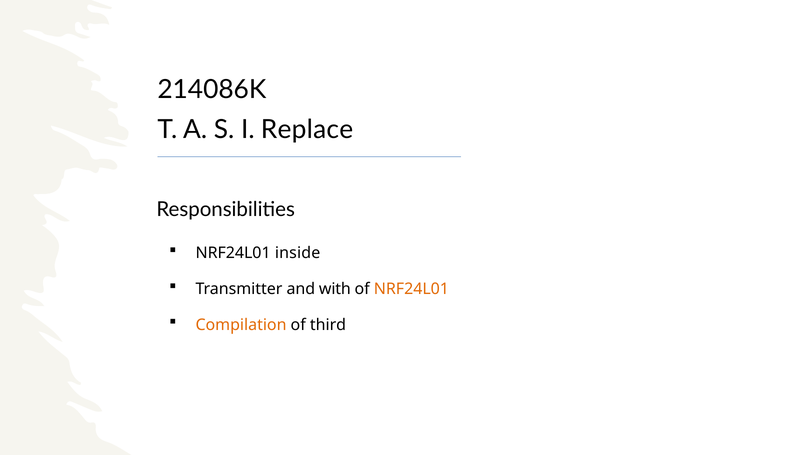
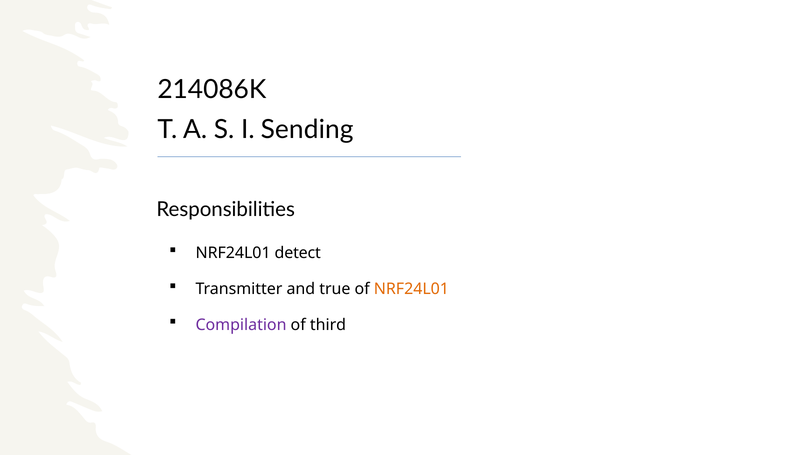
Replace: Replace -> Sending (307, 130)
inside: inside -> detect (298, 253)
with: with -> true (335, 289)
Compilation colour: orange -> purple (241, 324)
